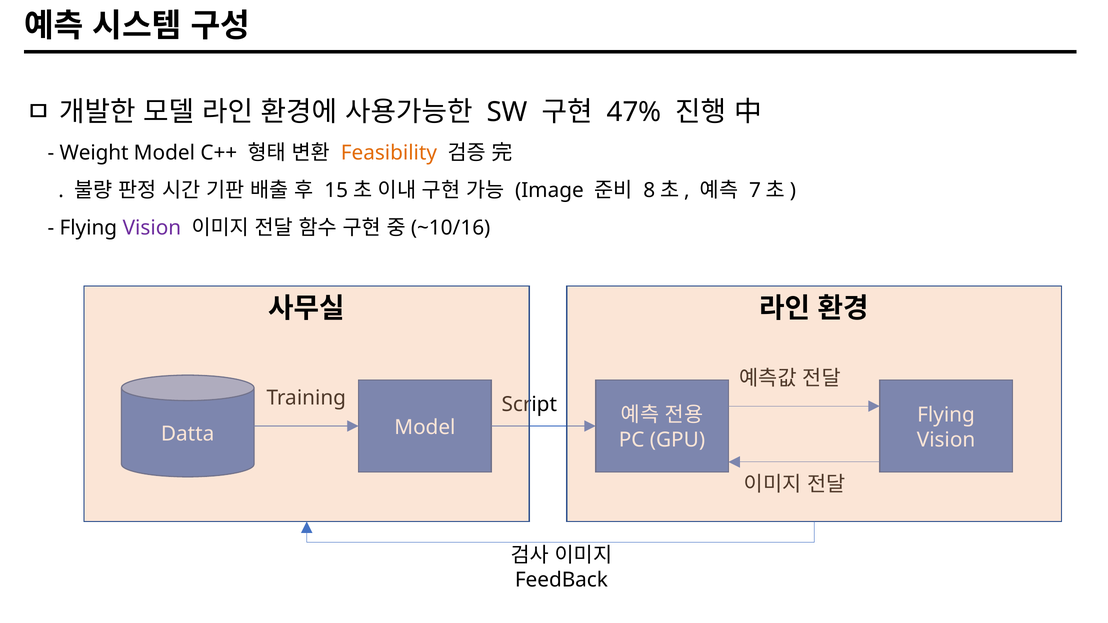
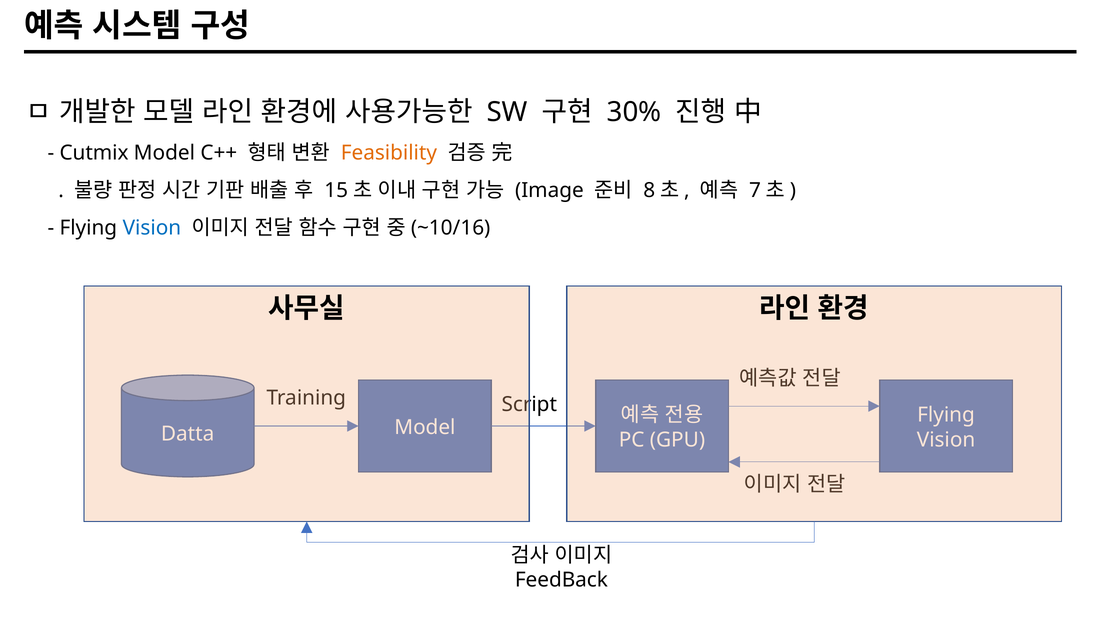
47%: 47% -> 30% (634, 112)
Weight: Weight -> Cutmix (94, 153)
Vision colour: purple -> blue (152, 228)
